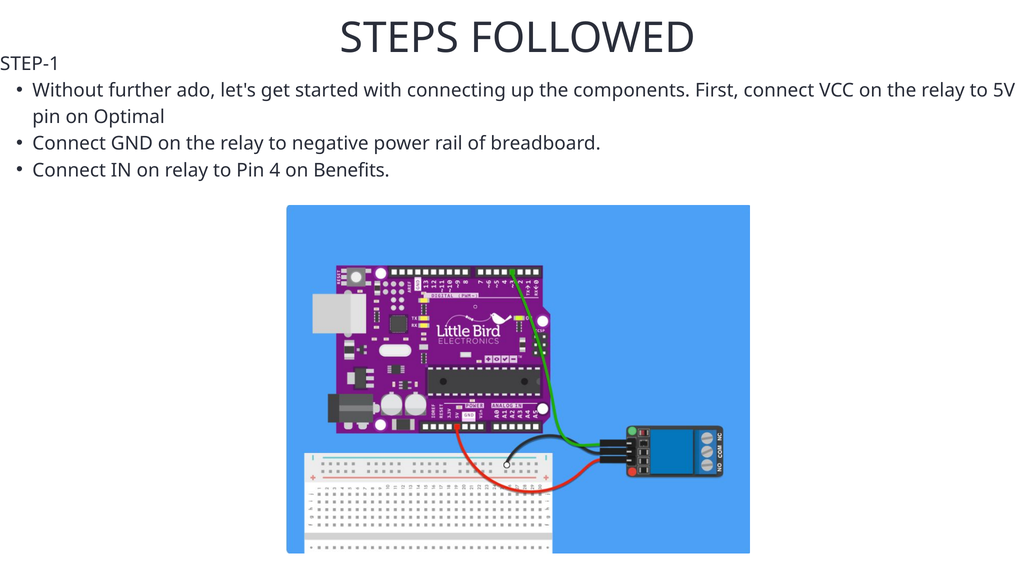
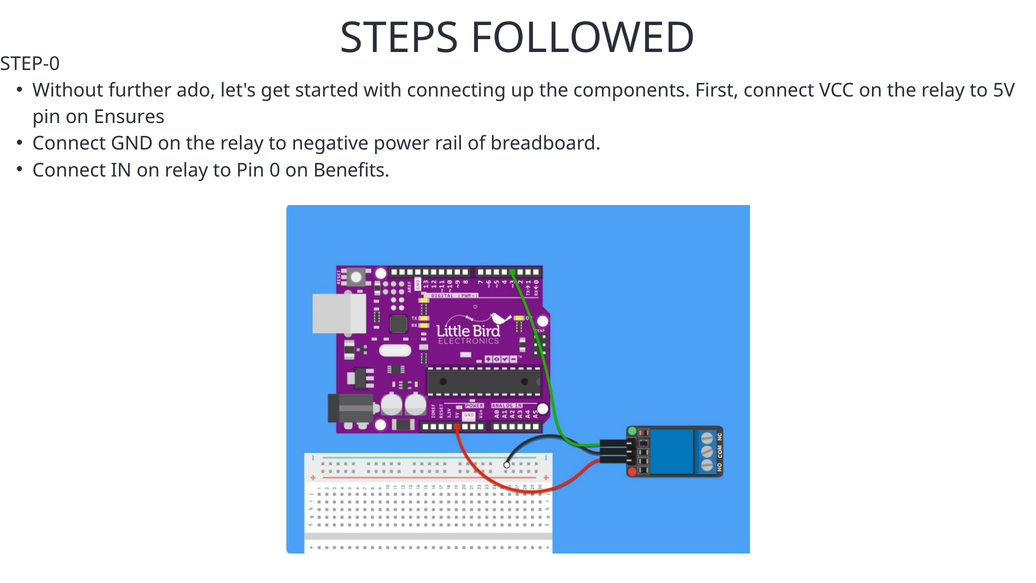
STEP-1: STEP-1 -> STEP-0 (30, 64)
Optimal: Optimal -> Ensures (129, 117)
4: 4 -> 0 (275, 170)
